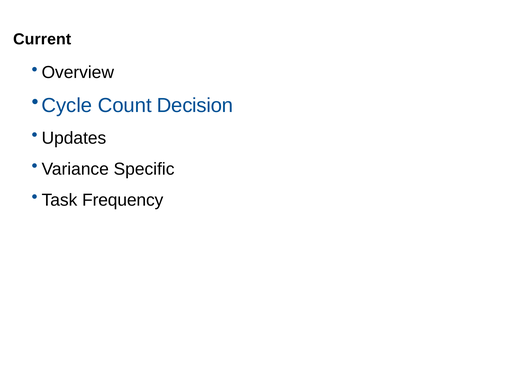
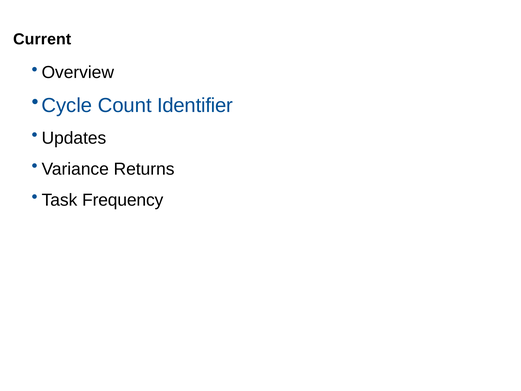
Decision: Decision -> Identifier (195, 105)
Specific: Specific -> Returns (144, 169)
